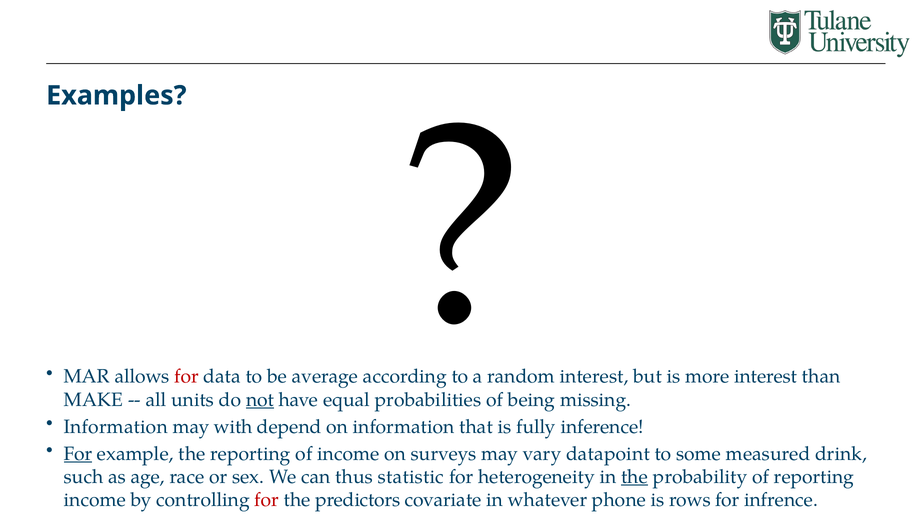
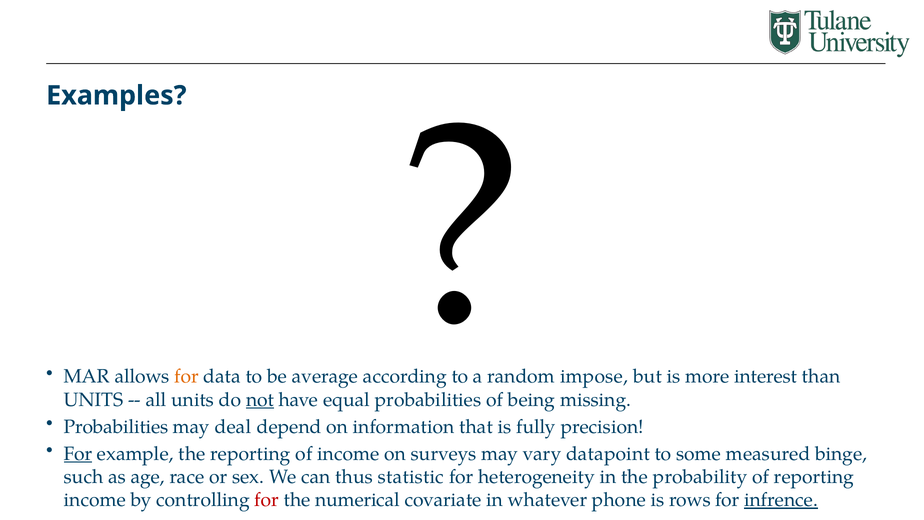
for colour: red -> orange (187, 376)
interest: interest -> impose (594, 376)
MAKE: MAKE -> UNITS (93, 400)
Information: Information -> Probabilities (116, 427)
with: with -> deal (233, 427)
inference: inference -> precision (602, 427)
drink: drink -> binge (841, 453)
the underline: present -> none (635, 477)
predictors: predictors -> numerical (358, 500)
infrence underline: none -> present (781, 500)
